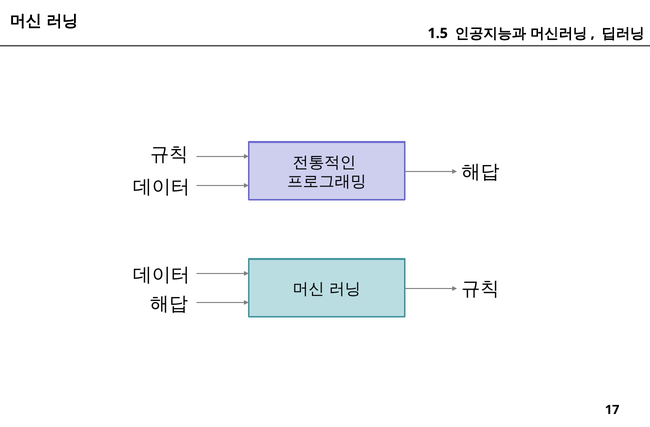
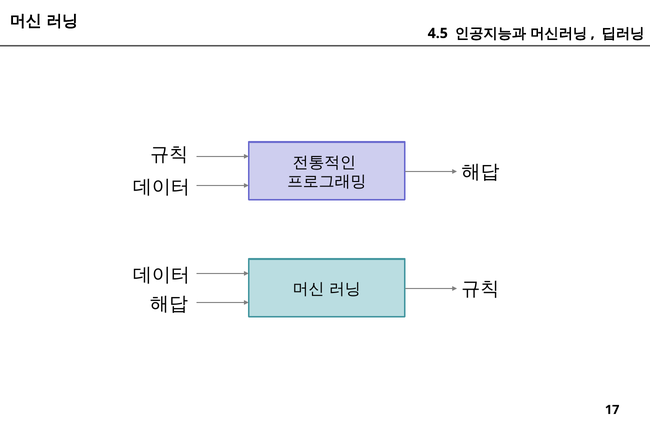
1.5: 1.5 -> 4.5 (438, 33)
